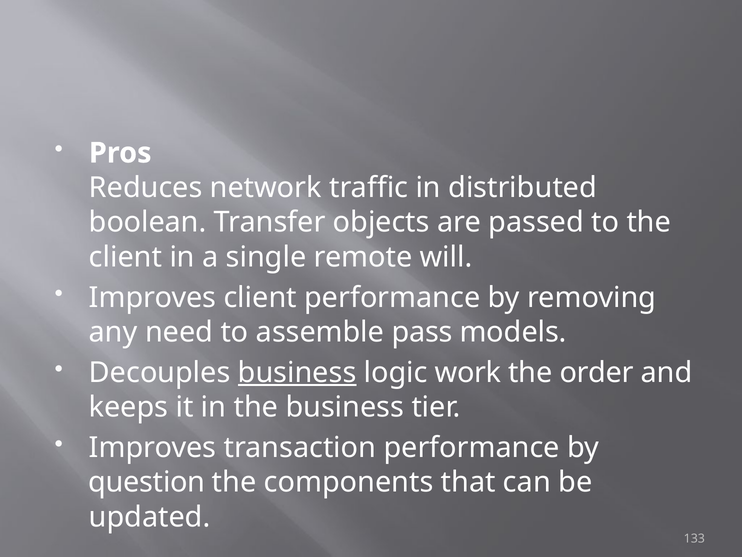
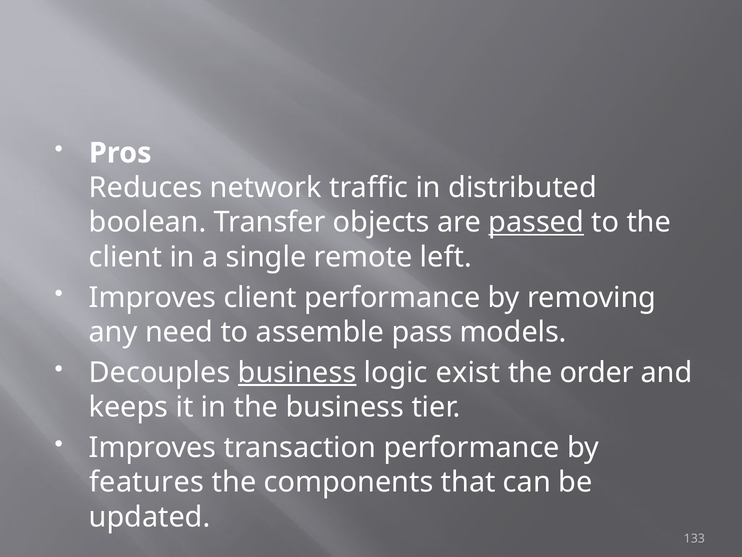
passed underline: none -> present (536, 222)
will: will -> left (446, 257)
work: work -> exist (468, 372)
question: question -> features (147, 482)
